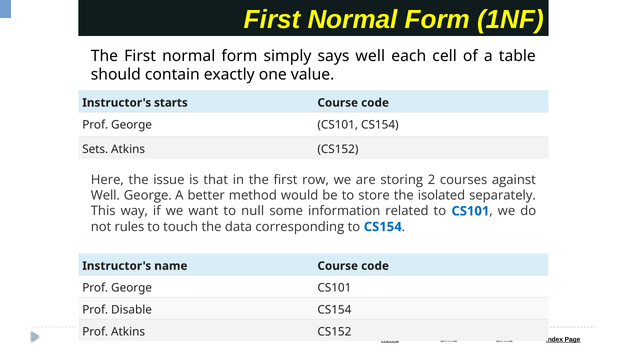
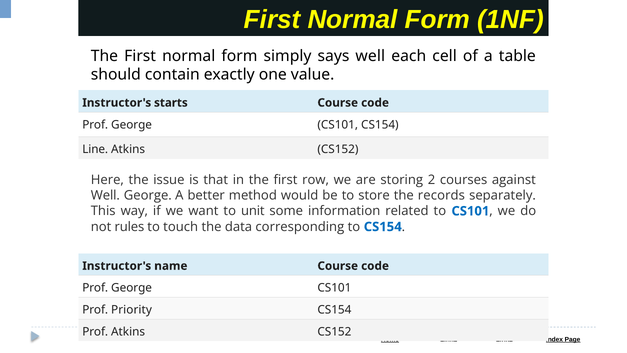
Sets: Sets -> Line (95, 149)
isolated: isolated -> records (441, 195)
null: null -> unit (253, 211)
Disable: Disable -> Priority (132, 310)
